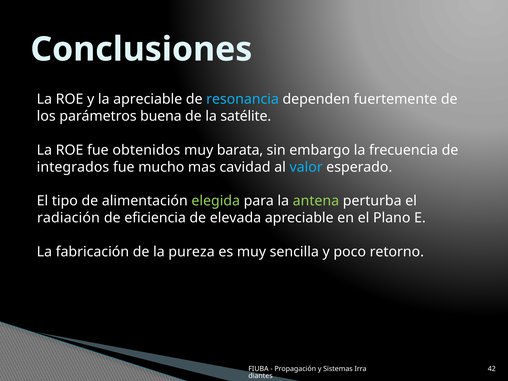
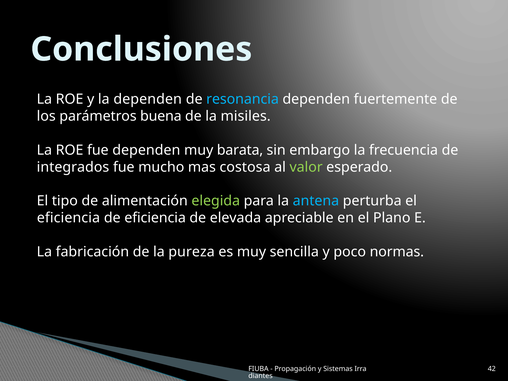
la apreciable: apreciable -> dependen (148, 99)
satélite: satélite -> misiles (246, 116)
fue obtenidos: obtenidos -> dependen (146, 150)
cavidad: cavidad -> costosa (245, 167)
valor colour: light blue -> light green (306, 167)
antena colour: light green -> light blue (316, 201)
radiación: radiación -> eficiencia (68, 218)
retorno: retorno -> normas (397, 252)
